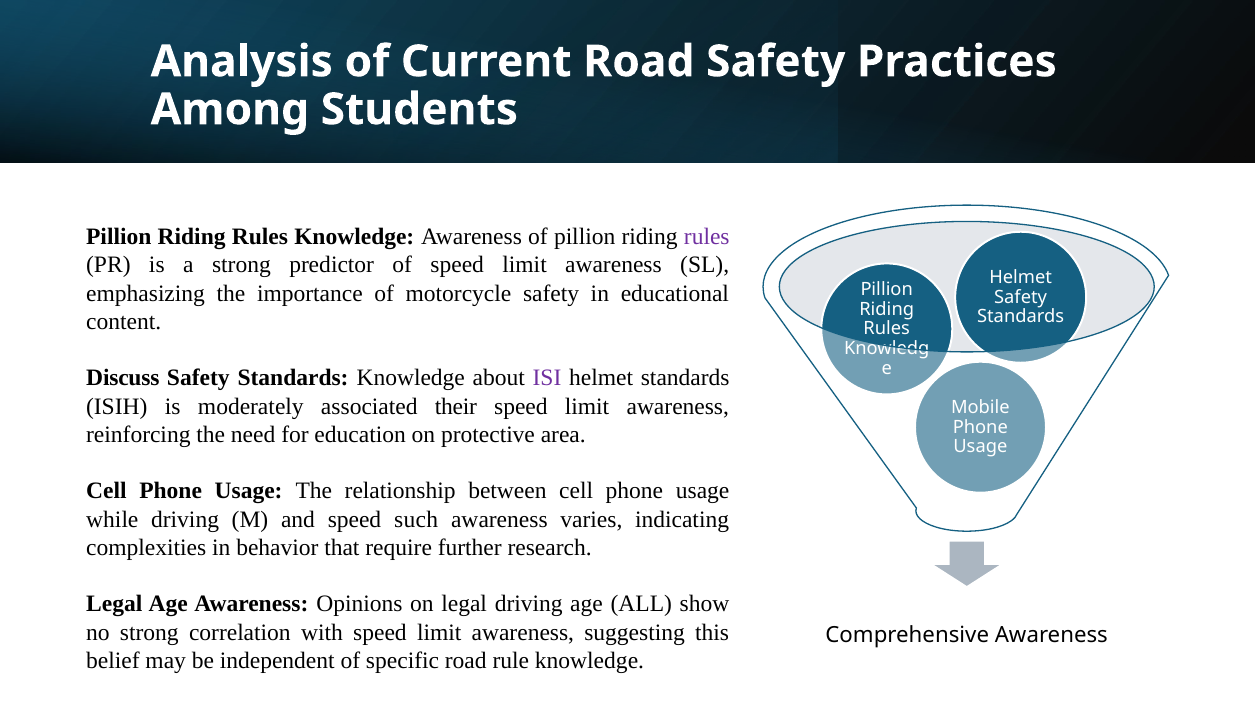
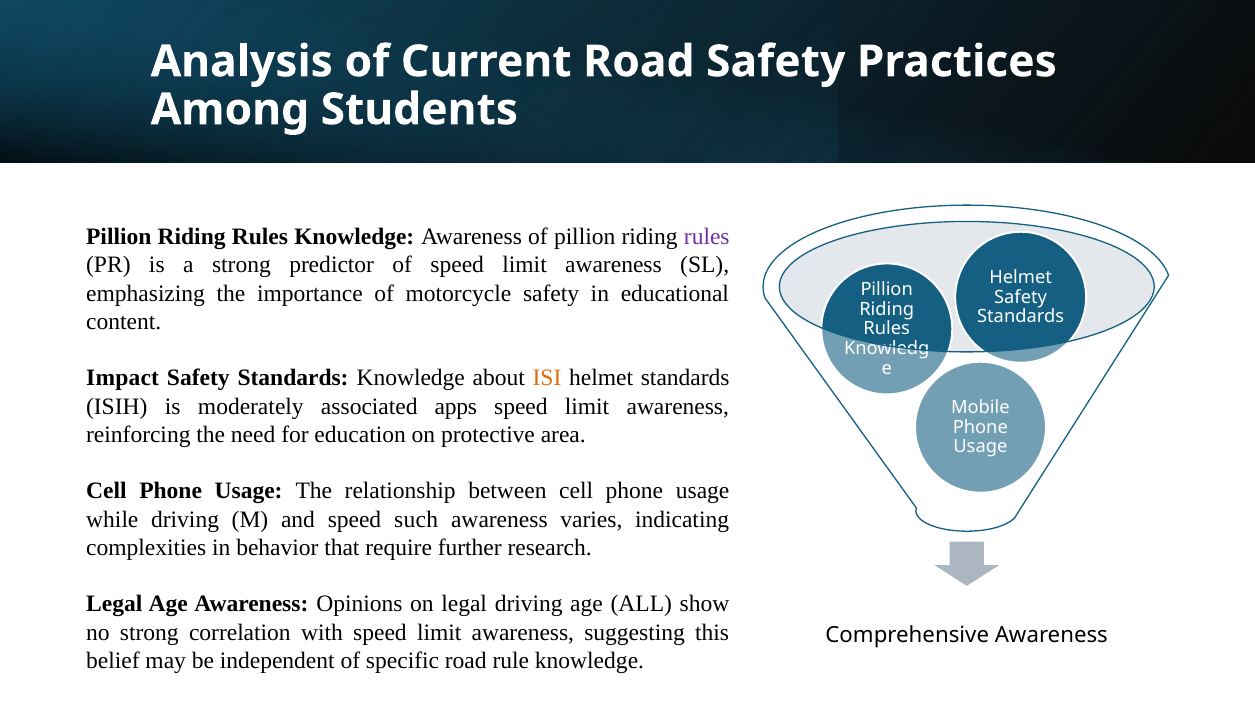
Discuss: Discuss -> Impact (123, 378)
ISI colour: purple -> orange (547, 378)
their: their -> apps (456, 406)
